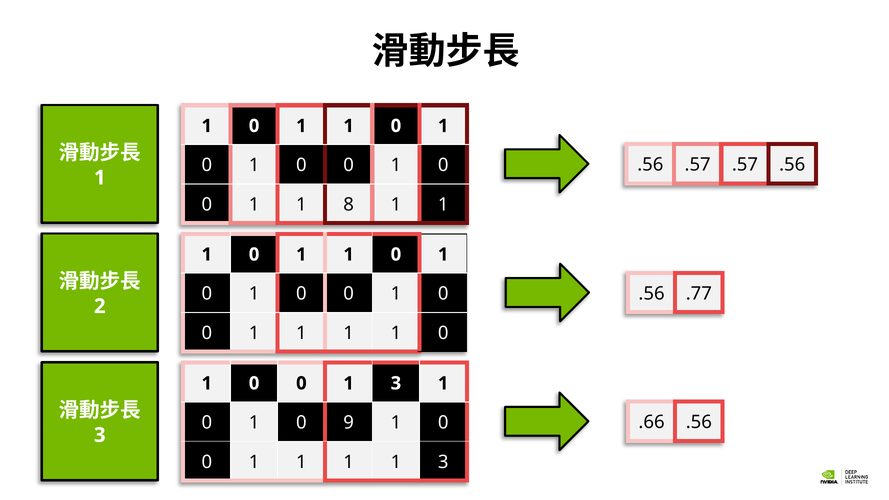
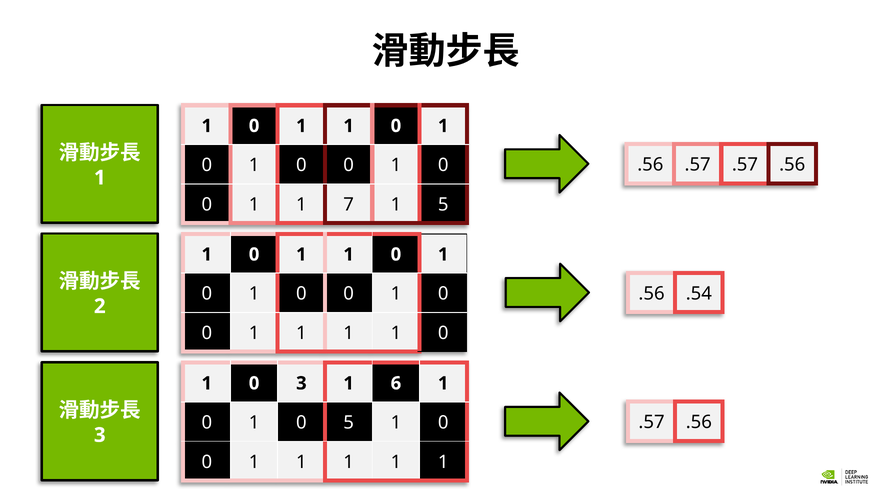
8: 8 -> 7 (349, 205)
1: 1 -> 5 (443, 205)
.77: .77 -> .54 (699, 294)
0: 0 -> 3 (301, 383)
3: 3 -> 6 (396, 383)
.66: .66 -> .57 (652, 422)
0 9: 9 -> 5 (349, 423)
3: 3 -> 1 (443, 462)
